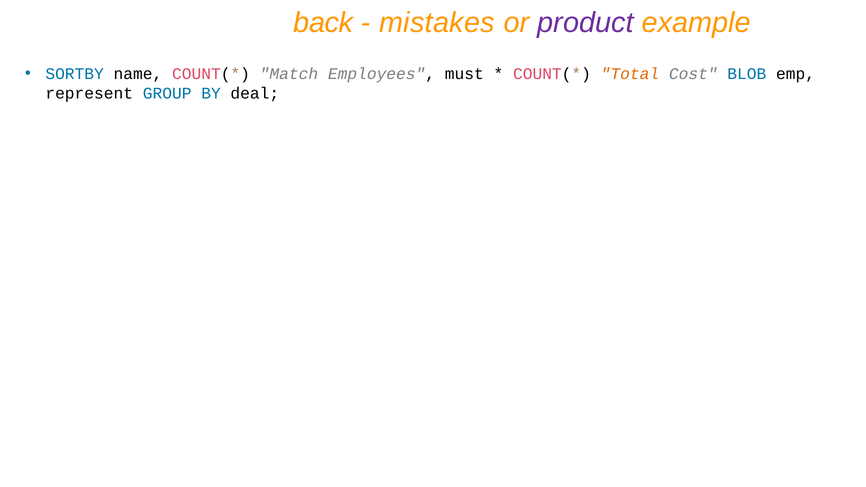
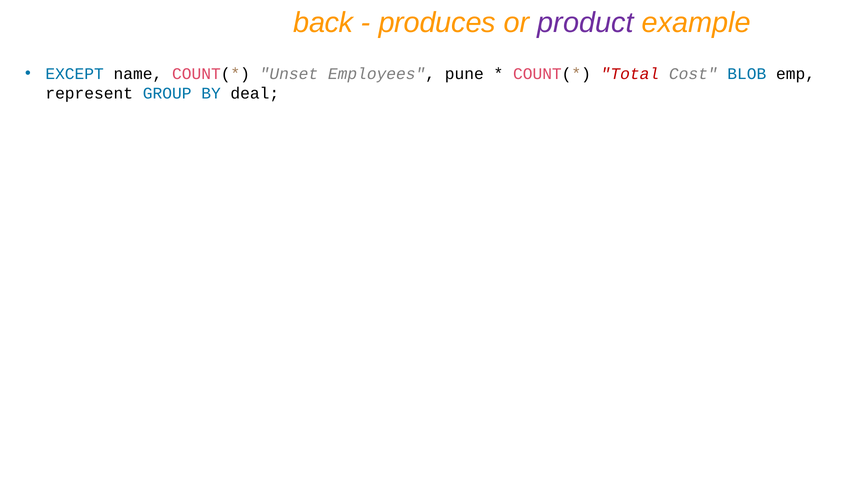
mistakes: mistakes -> produces (437, 23)
SORTBY: SORTBY -> EXCEPT (75, 74)
Match: Match -> Unset (289, 74)
must: must -> pune (464, 74)
Total colour: orange -> red (630, 74)
